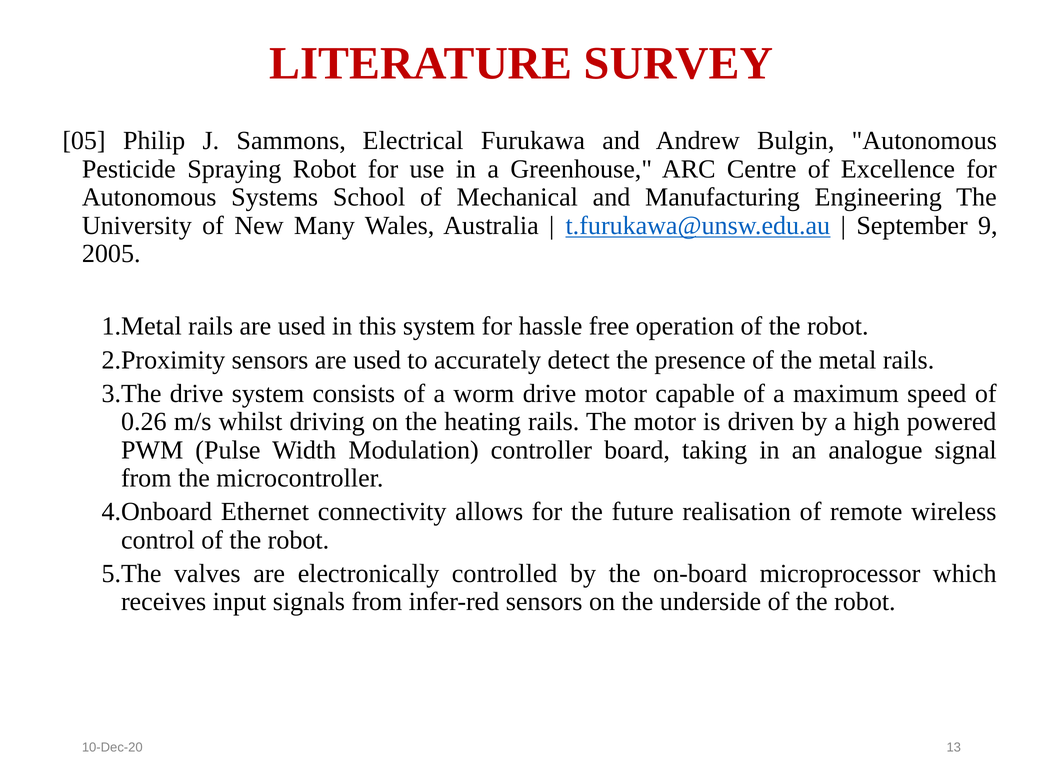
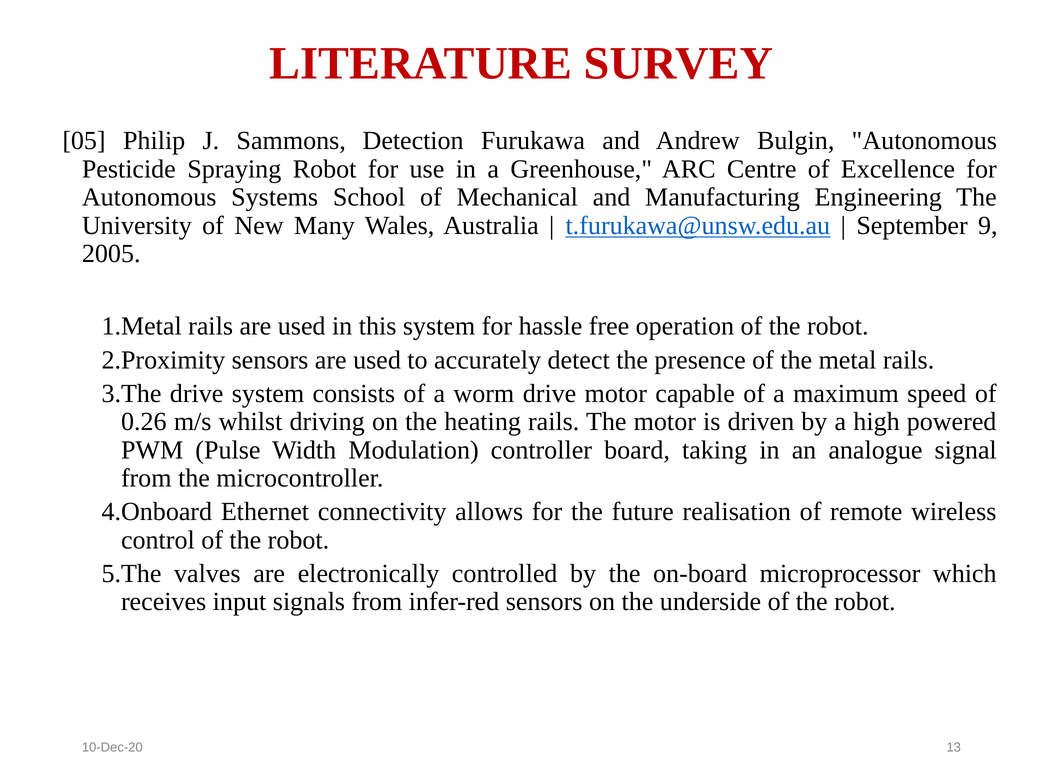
Electrical: Electrical -> Detection (413, 141)
